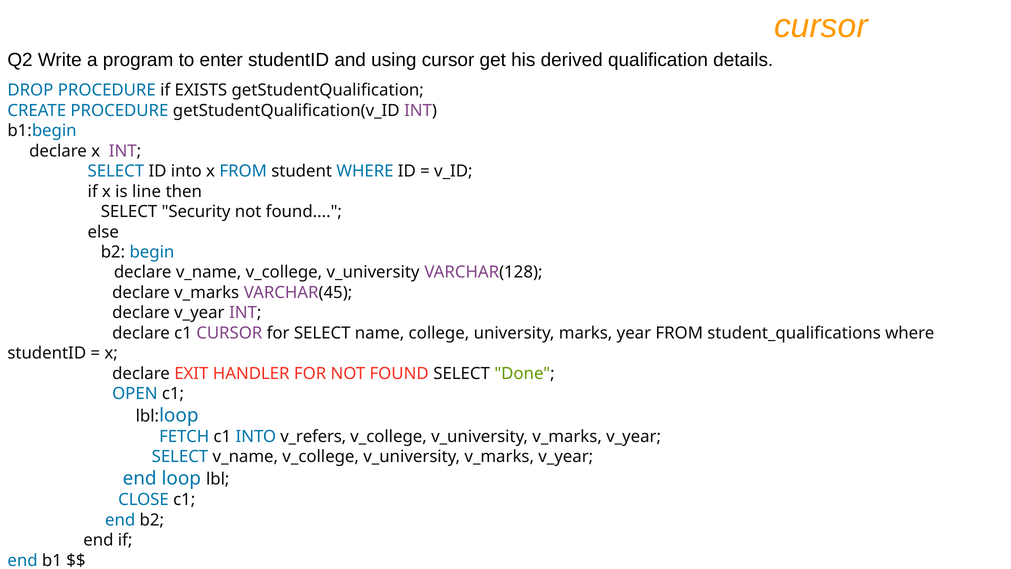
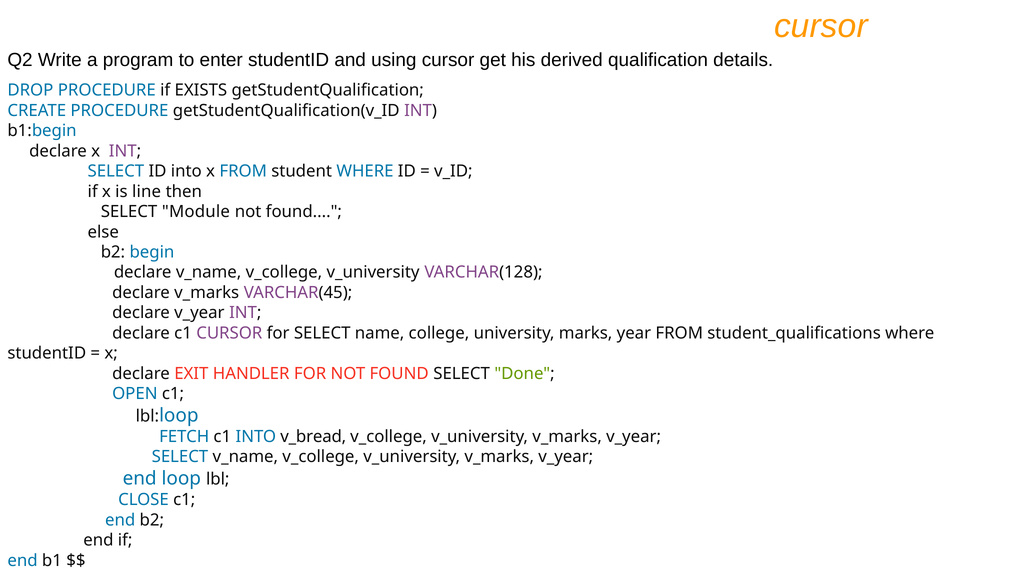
Security: Security -> Module (196, 212)
v_refers: v_refers -> v_bread (313, 436)
